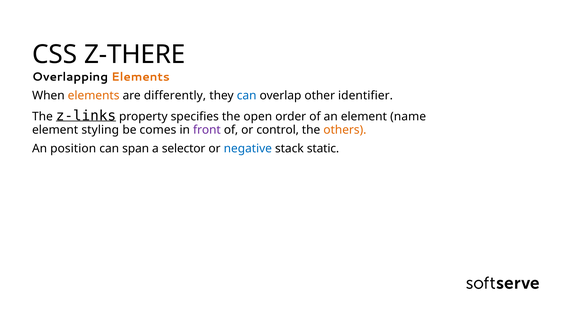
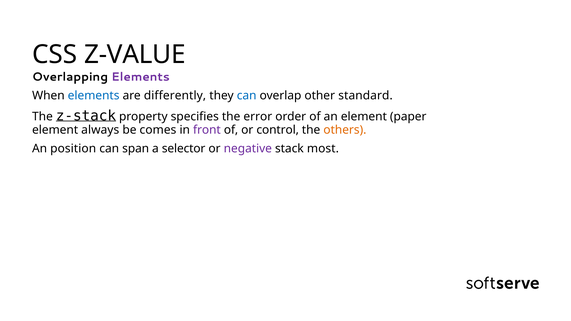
Z-THERE: Z-THERE -> Z-VALUE (135, 54)
Elements colour: orange -> purple (141, 77)
elements colour: orange -> blue (94, 96)
identifier: identifier -> standard (365, 96)
z-links: z-links -> z-stack (86, 116)
open: open -> error (258, 116)
name: name -> paper (408, 116)
styling: styling -> always (100, 130)
negative colour: blue -> purple (248, 149)
static: static -> most (323, 149)
